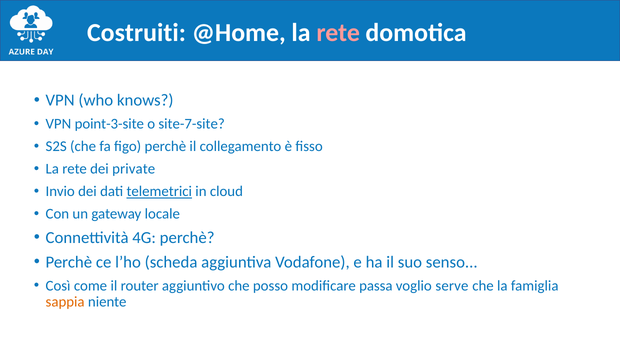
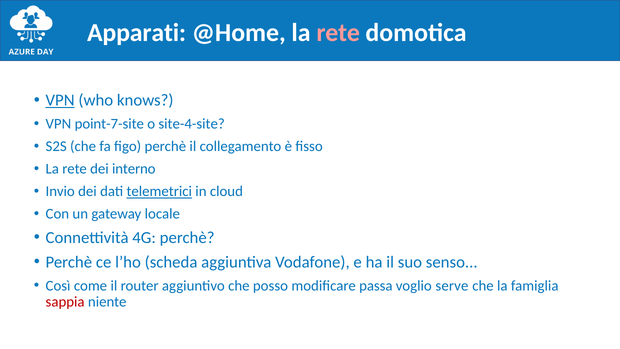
Costruiti: Costruiti -> Apparati (137, 33)
VPN underline: none -> present (60, 100)
point-3-site: point-3-site -> point-7-site (109, 124)
site-7-site: site-7-site -> site-4-site (192, 124)
private: private -> interno (134, 169)
sappia colour: orange -> red (65, 301)
